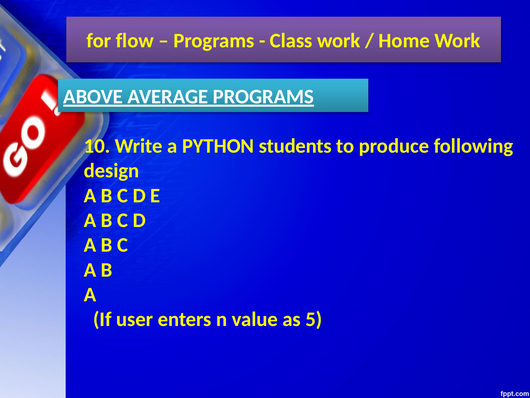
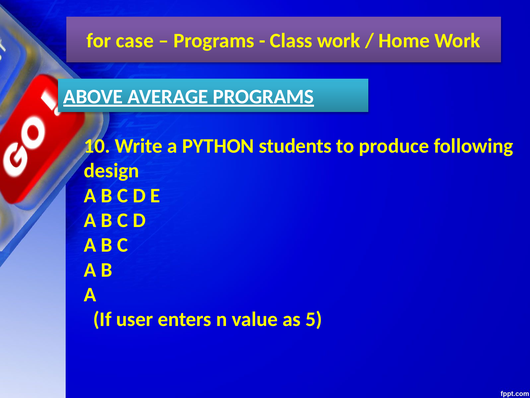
flow: flow -> case (135, 41)
